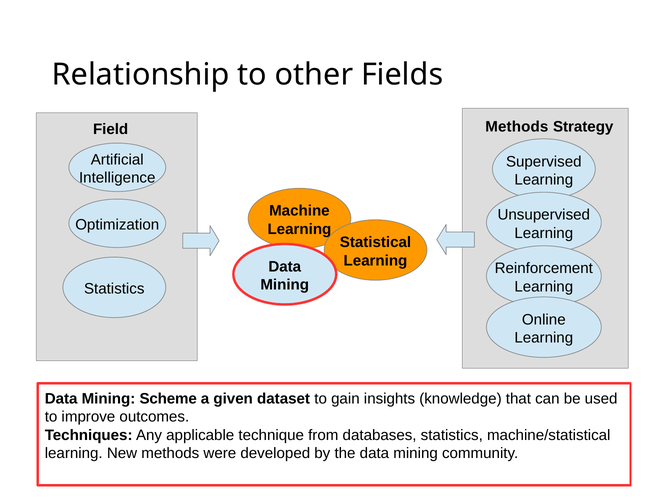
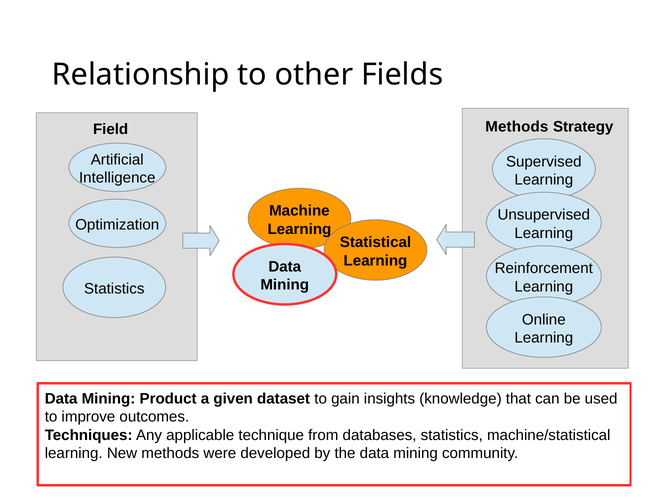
Scheme: Scheme -> Product (168, 399)
